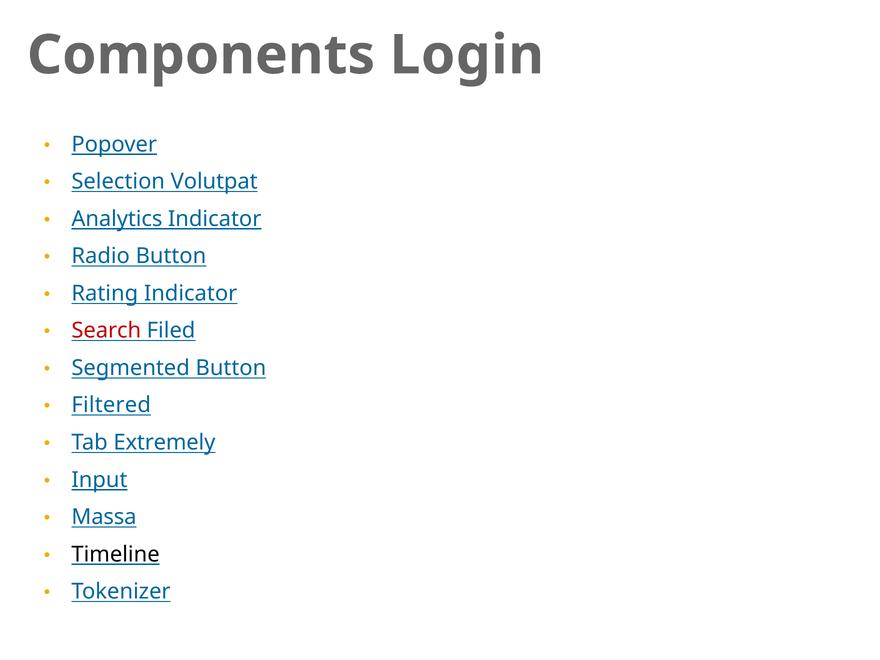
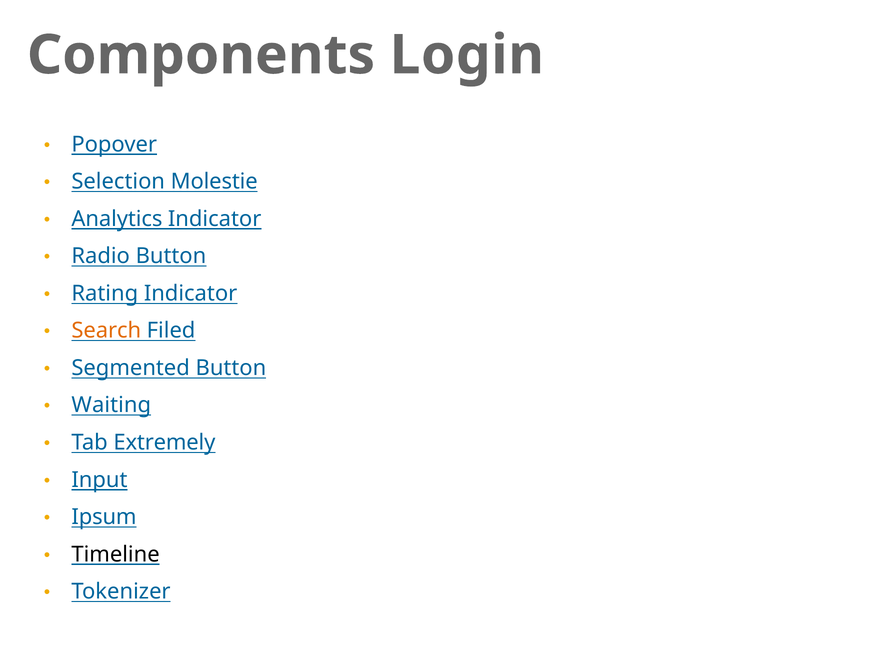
Volutpat: Volutpat -> Molestie (214, 182)
Search colour: red -> orange (106, 331)
Filtered: Filtered -> Waiting (111, 405)
Massa: Massa -> Ipsum (104, 517)
